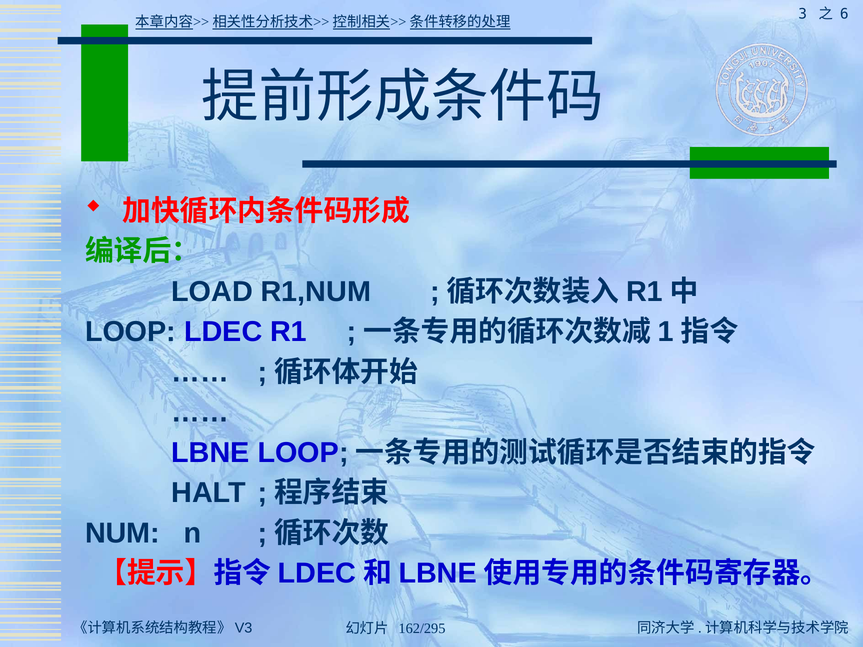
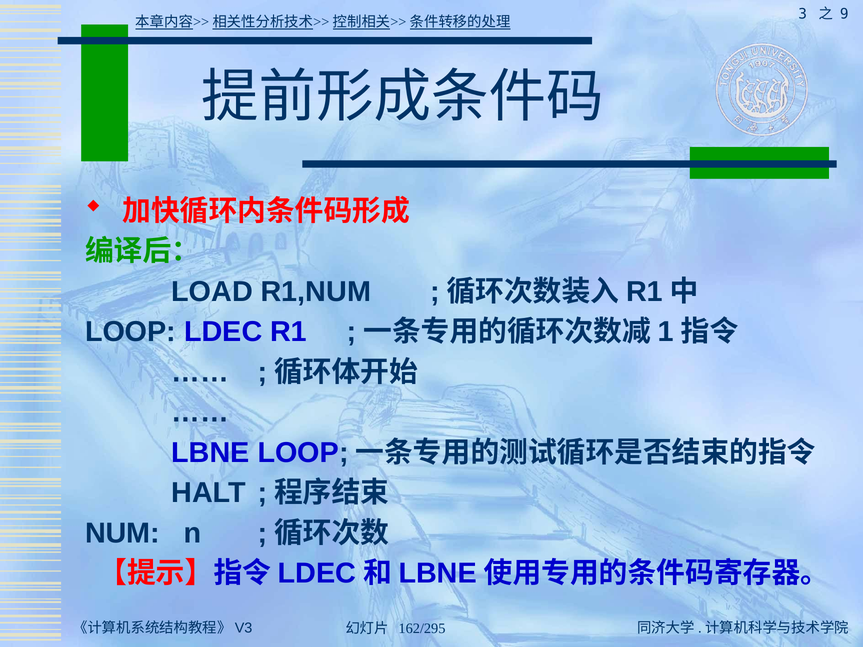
6: 6 -> 9 (844, 14)
